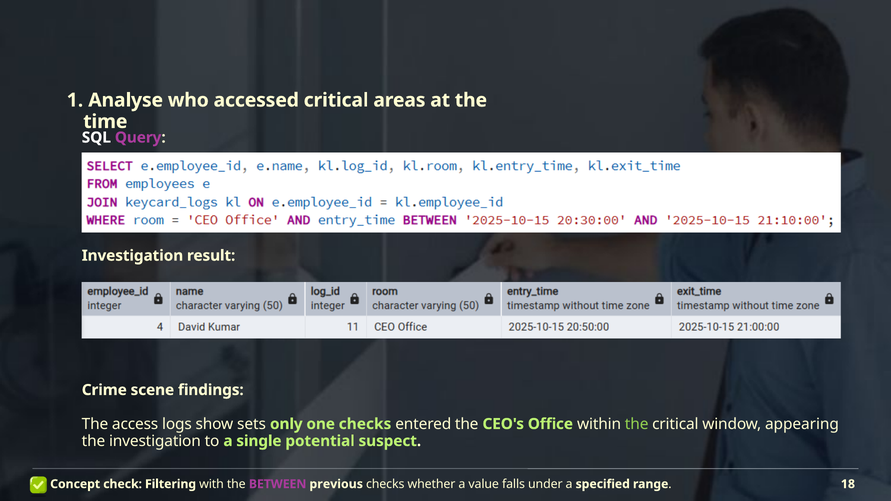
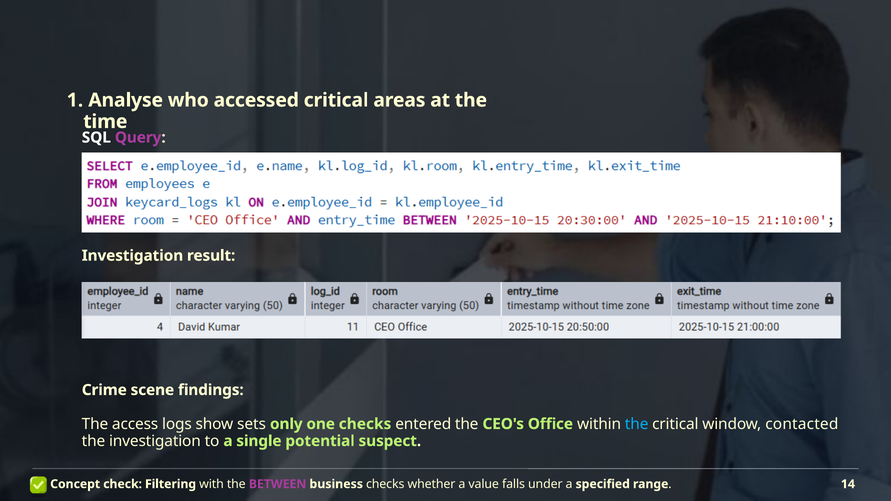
the colour: light green -> light blue (637, 424)
appearing: appearing -> contacted (802, 424)
previous: previous -> business (336, 484)
18: 18 -> 14 (848, 484)
